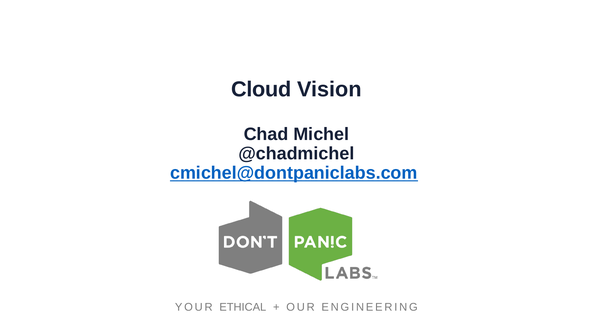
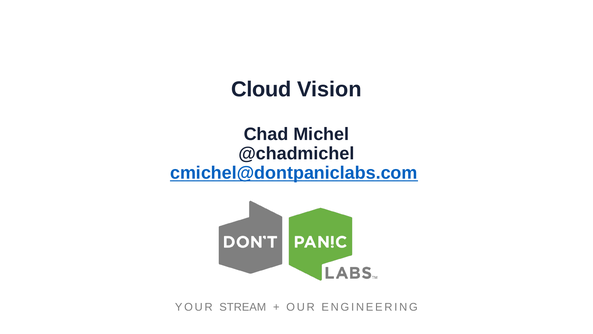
ETHICAL: ETHICAL -> STREAM (243, 307)
